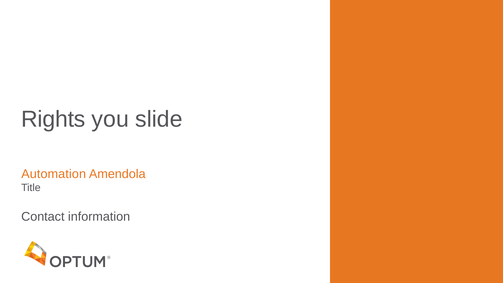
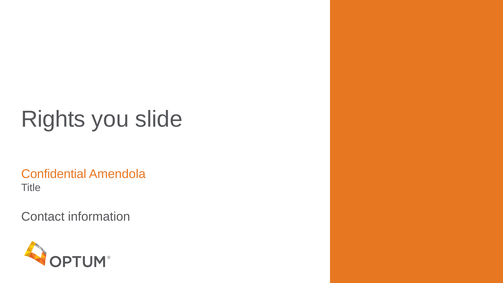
Automation: Automation -> Confidential (54, 174)
